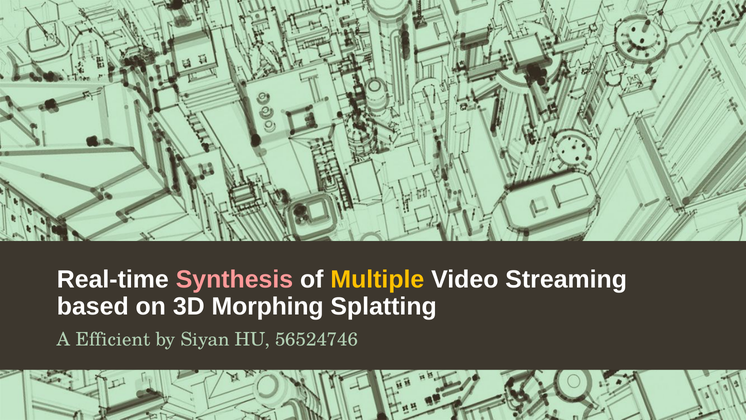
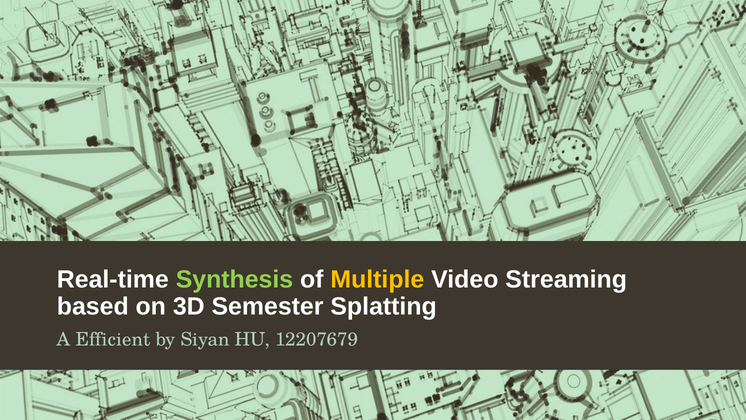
Synthesis colour: pink -> light green (234, 279)
Morphing: Morphing -> Semester (268, 306)
56524746: 56524746 -> 12207679 (317, 339)
